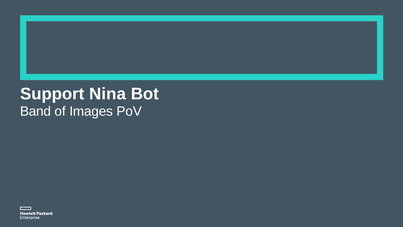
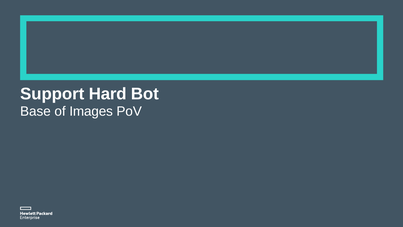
Nina: Nina -> Hard (108, 94)
Band: Band -> Base (35, 111)
